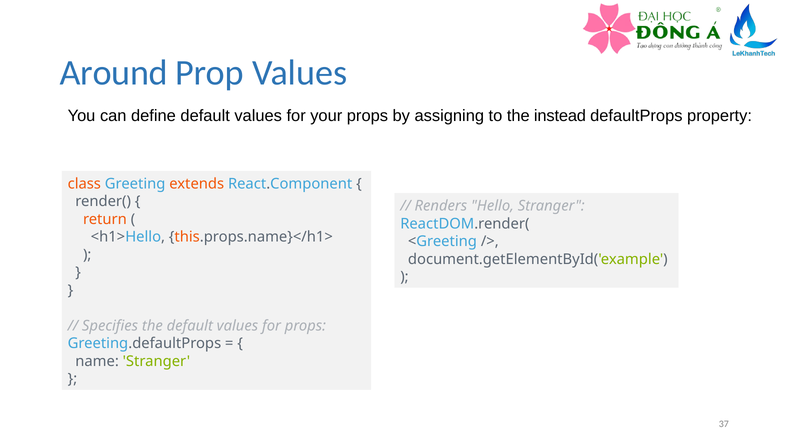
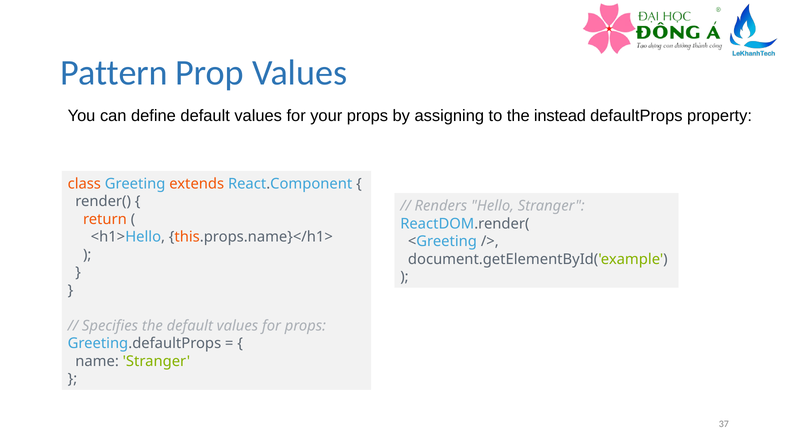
Around: Around -> Pattern (114, 73)
